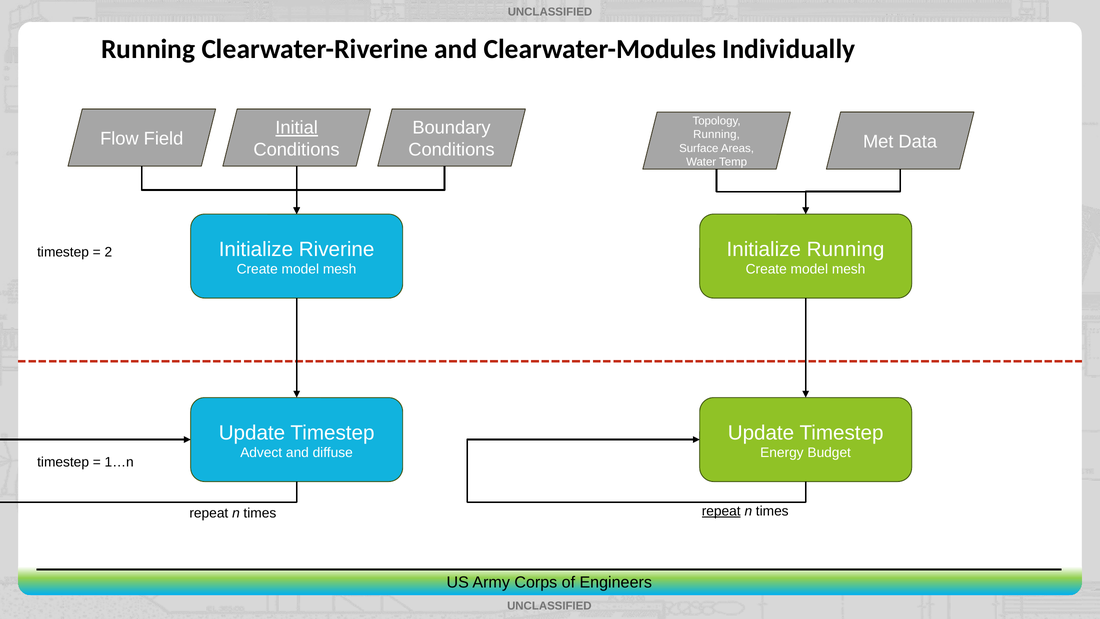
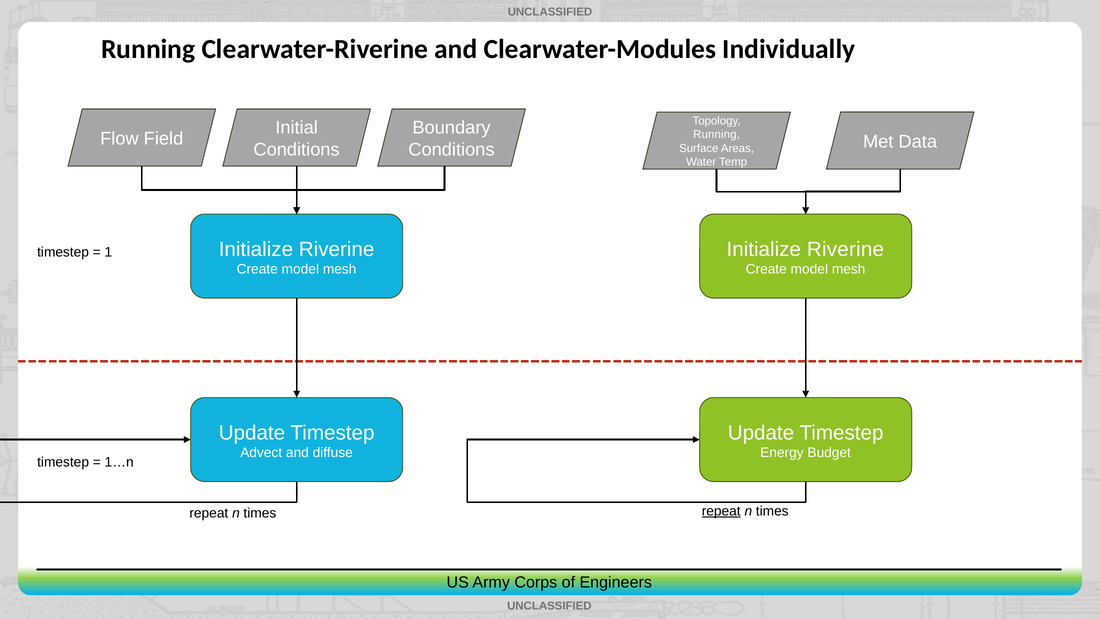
Initial underline: present -> none (297, 128)
Running: Running -> Riverine (846, 249)
2: 2 -> 1 (108, 252)
